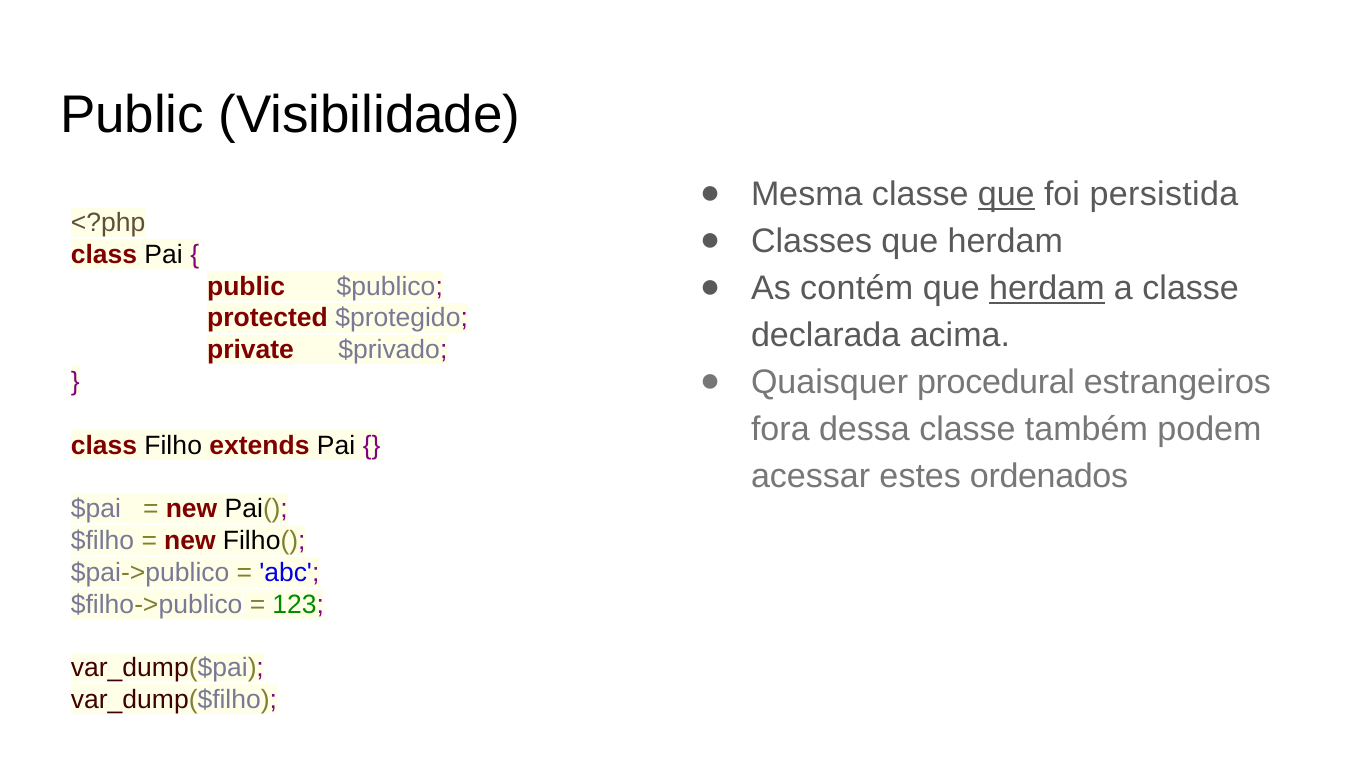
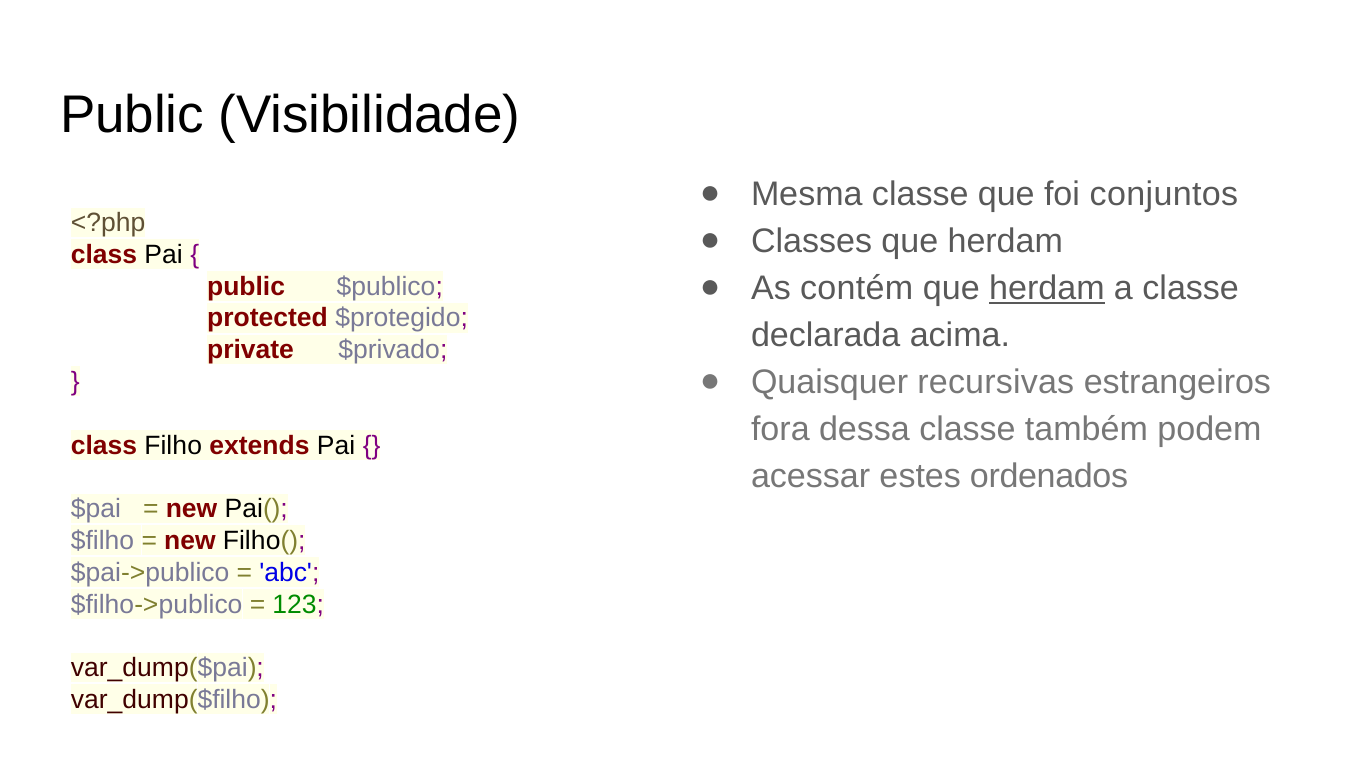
que underline: present -> none (1006, 194)
persistida: persistida -> conjuntos (1164, 194)
procedural: procedural -> recursivas (996, 382)
